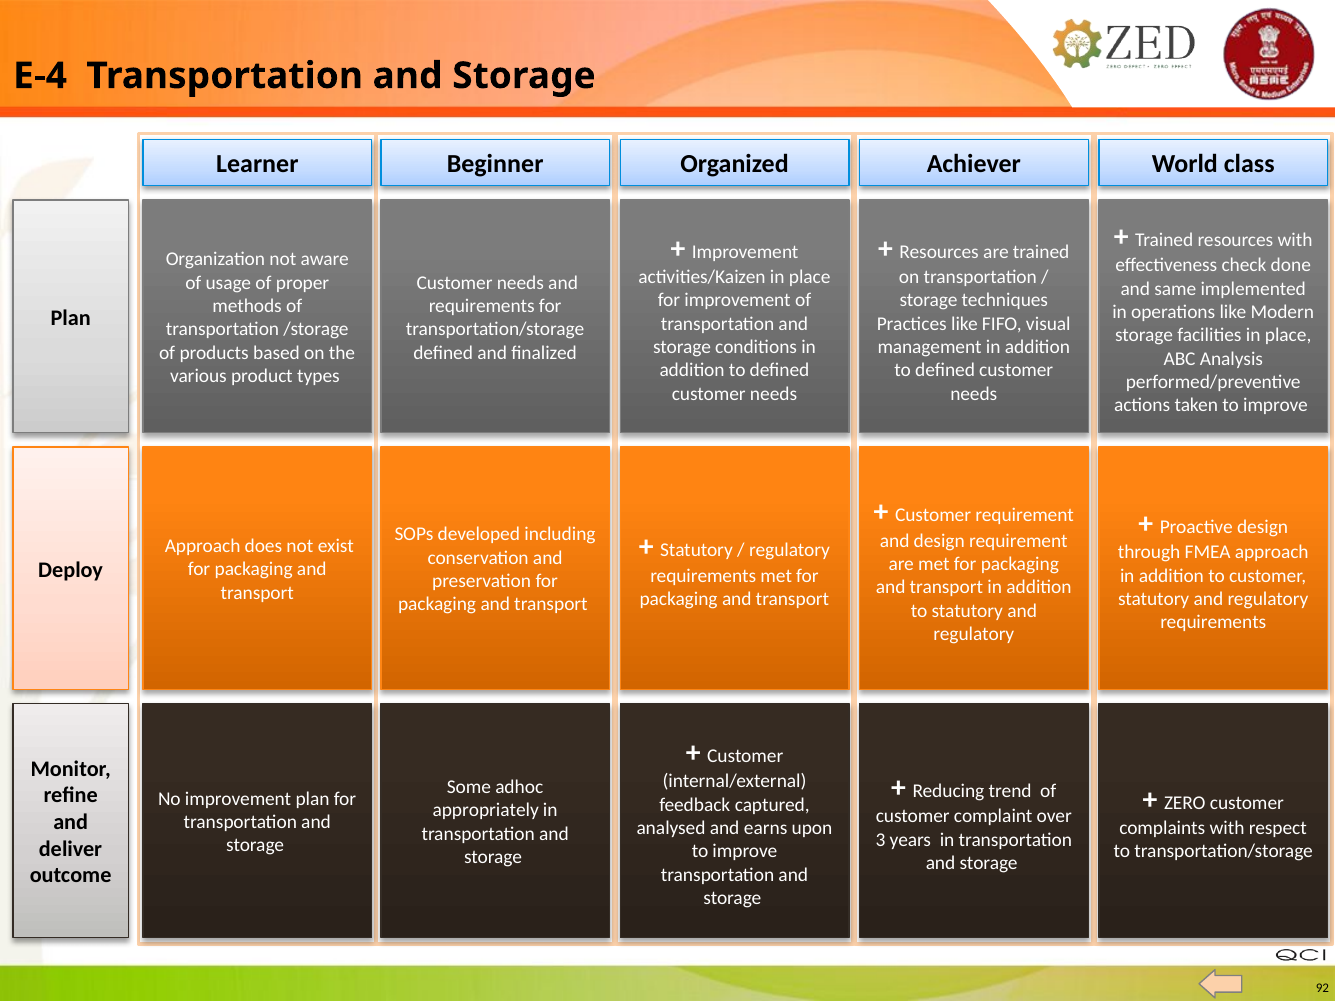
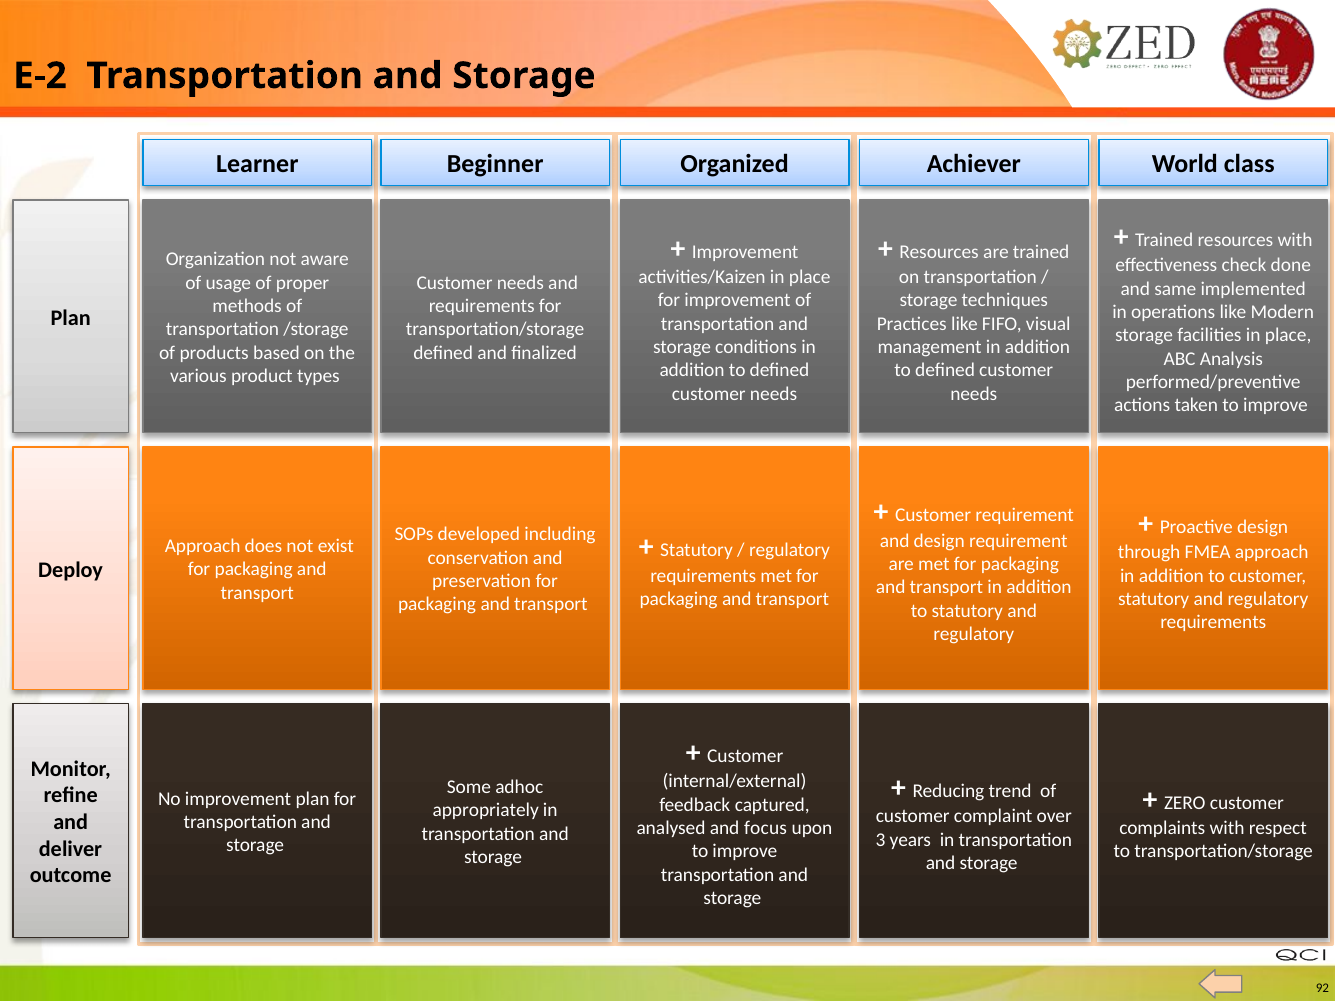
E-4: E-4 -> E-2 (40, 76)
earns: earns -> focus (766, 828)
